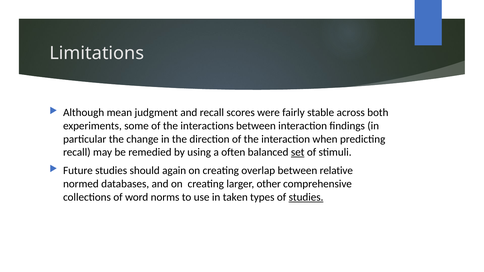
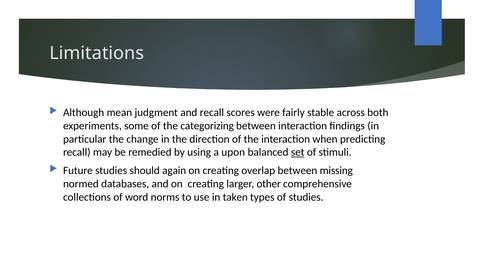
interactions: interactions -> categorizing (207, 126)
often: often -> upon (233, 152)
relative: relative -> missing (336, 171)
studies underline: present -> none (306, 197)
